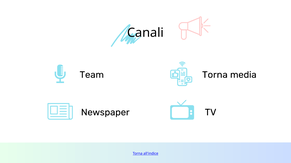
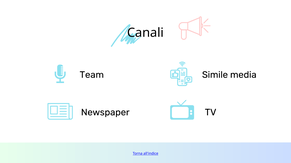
Torna: Torna -> Simile (215, 75)
